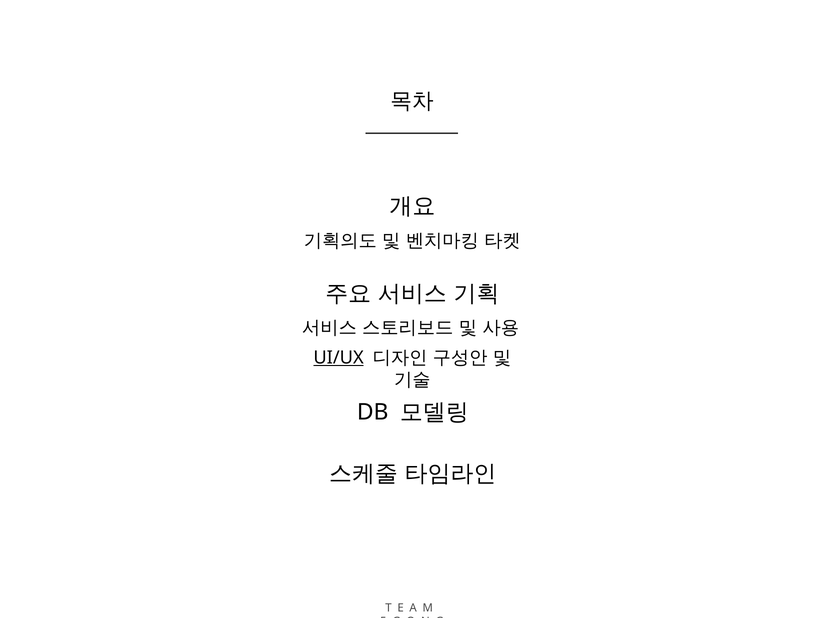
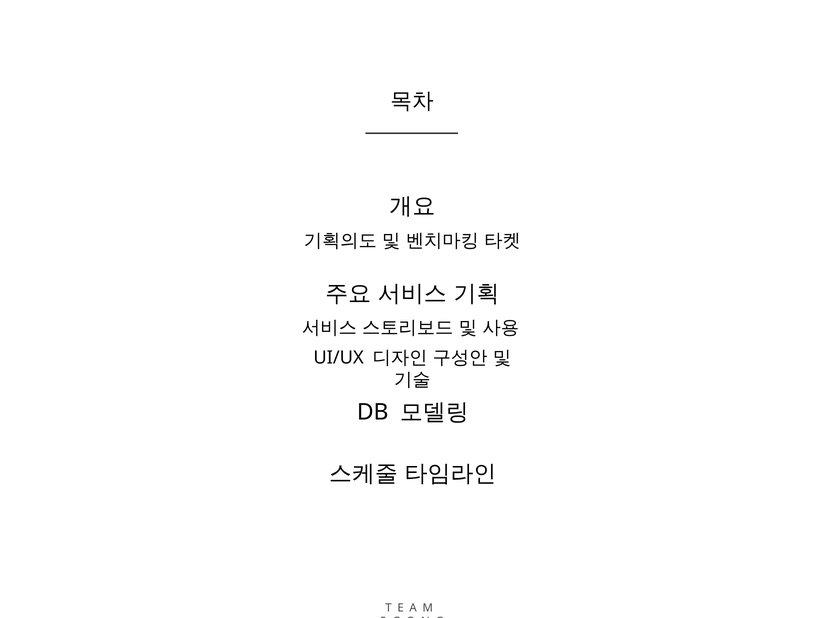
UI/UX underline: present -> none (339, 358)
